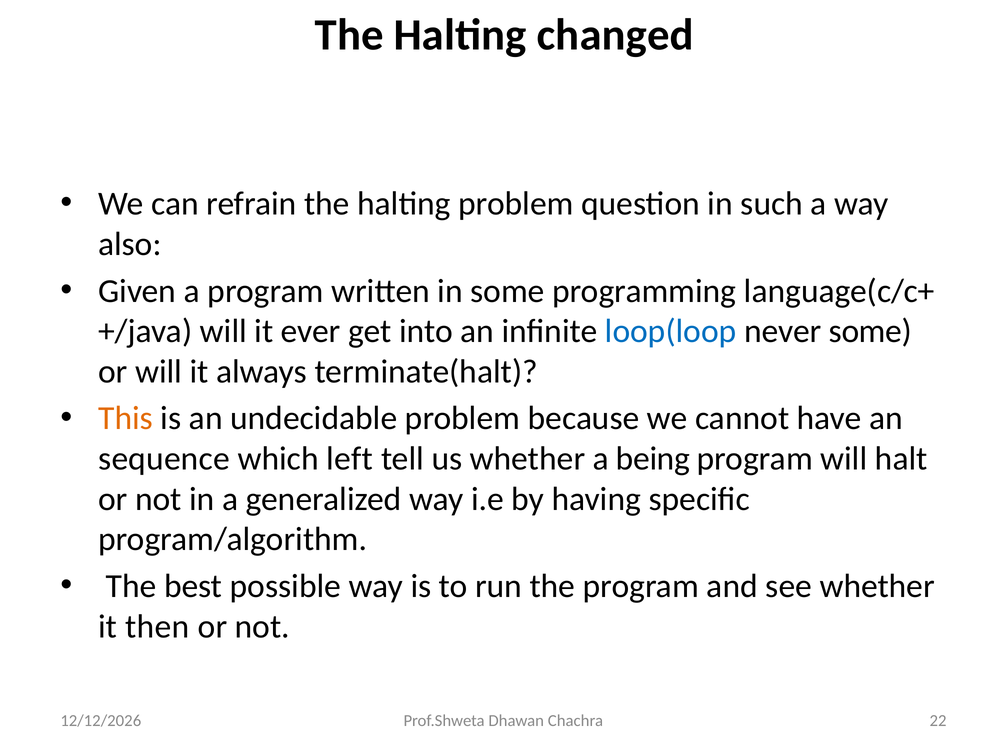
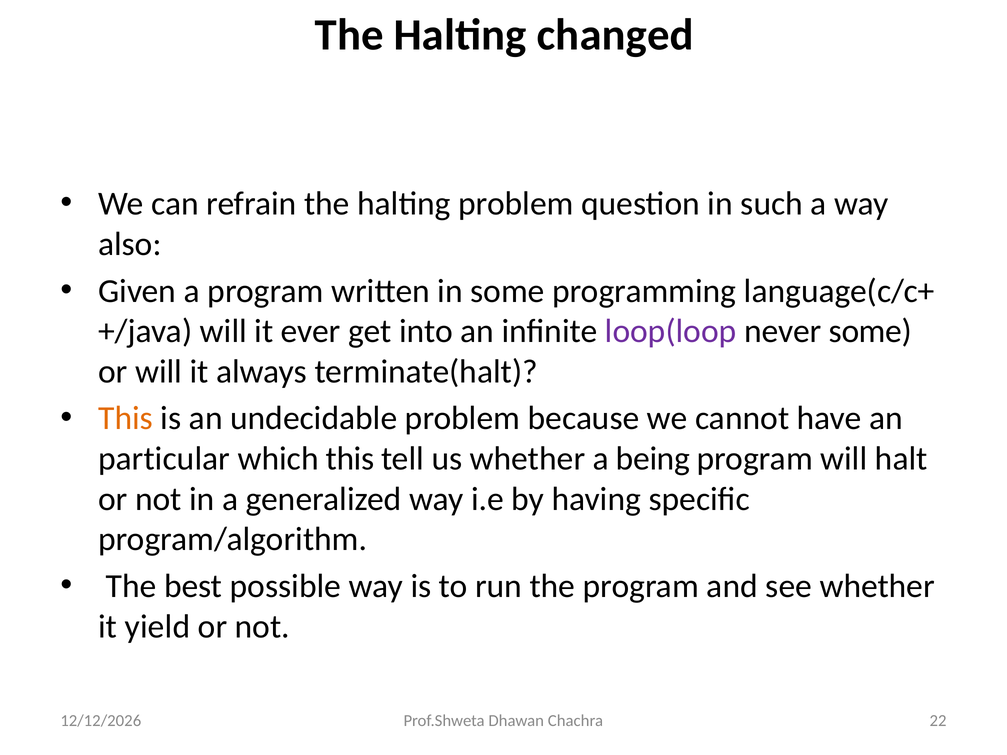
loop(loop colour: blue -> purple (671, 331)
sequence: sequence -> particular (164, 459)
which left: left -> this (350, 459)
then: then -> yield (157, 627)
